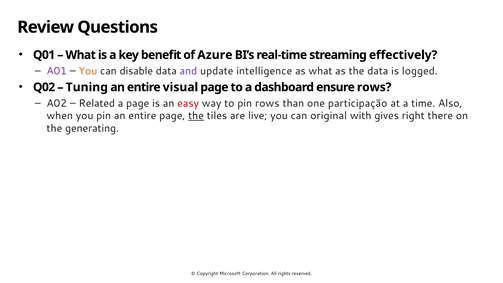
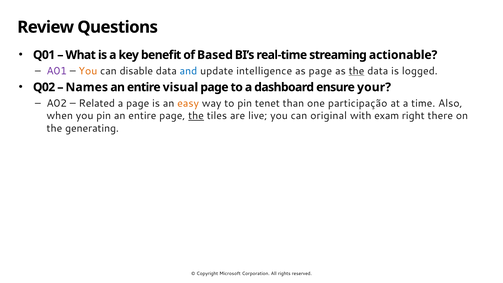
Azure: Azure -> Based (215, 55)
effectively: effectively -> actionable (403, 55)
and colour: purple -> blue (188, 71)
as what: what -> page (320, 71)
the underline: none -> present (357, 71)
Tuning: Tuning -> Names (87, 87)
ensure rows: rows -> your (374, 87)
easy colour: red -> orange (188, 103)
pin rows: rows -> tenet (267, 103)
gives: gives -> exam (387, 116)
